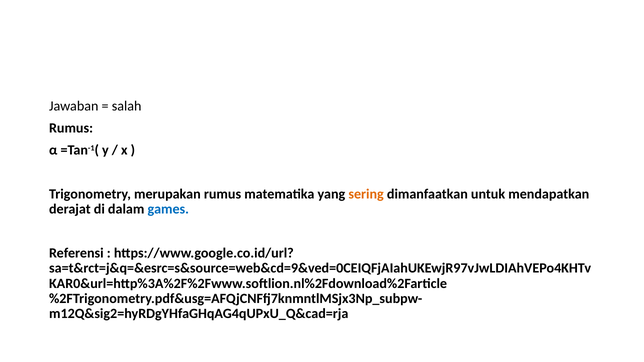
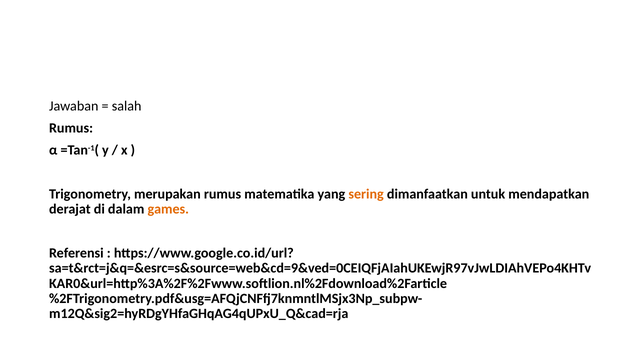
games colour: blue -> orange (168, 209)
